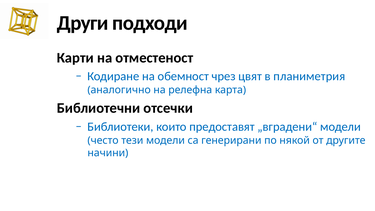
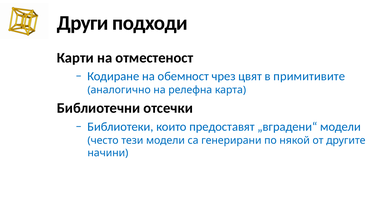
планиметрия: планиметрия -> примитивите (309, 76)
